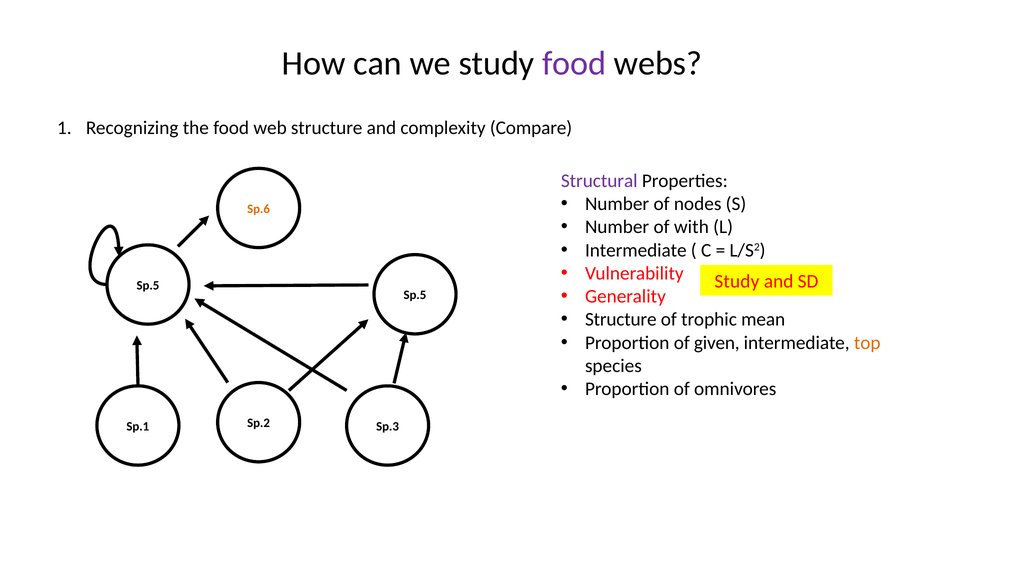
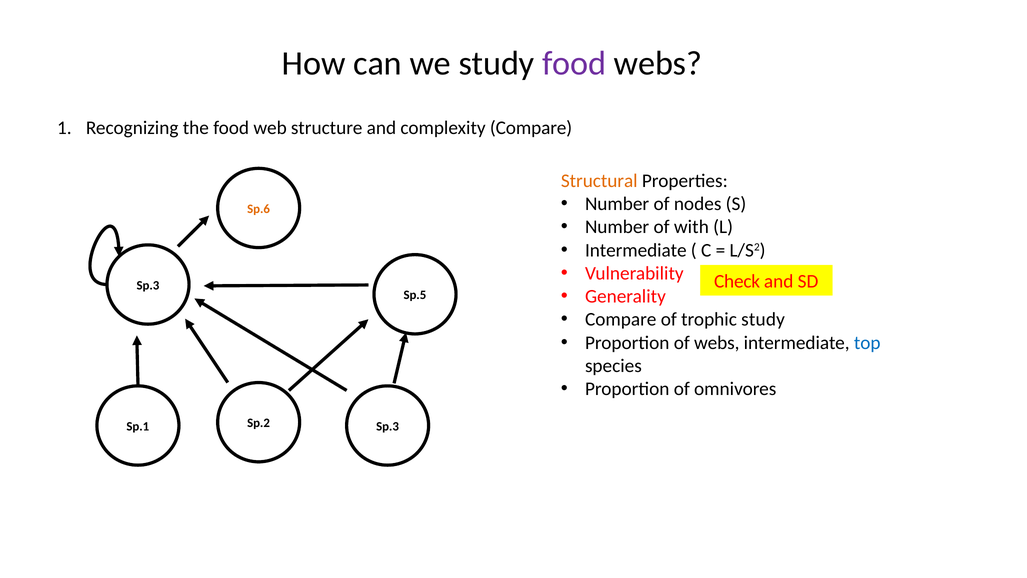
Structural colour: purple -> orange (599, 181)
Study: Study -> Check (737, 281)
Sp.5: Sp.5 -> Sp.3 (148, 285)
Structure: Structure -> Compare (621, 319)
trophic mean: mean -> study (763, 319)
of given: given -> webs (717, 343)
top colour: orange -> blue (867, 343)
